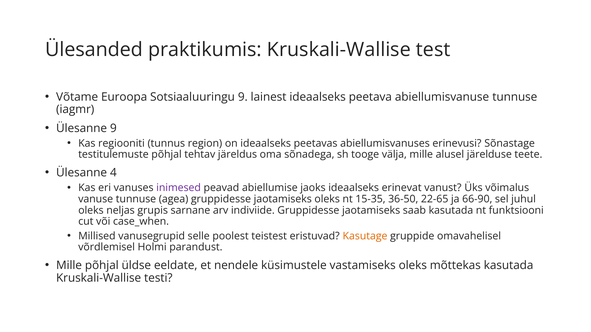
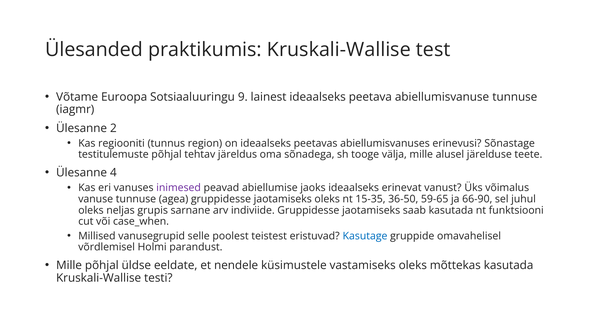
Ülesanne 9: 9 -> 2 (113, 128)
22-65: 22-65 -> 59-65 (435, 199)
Kasutage colour: orange -> blue (365, 236)
